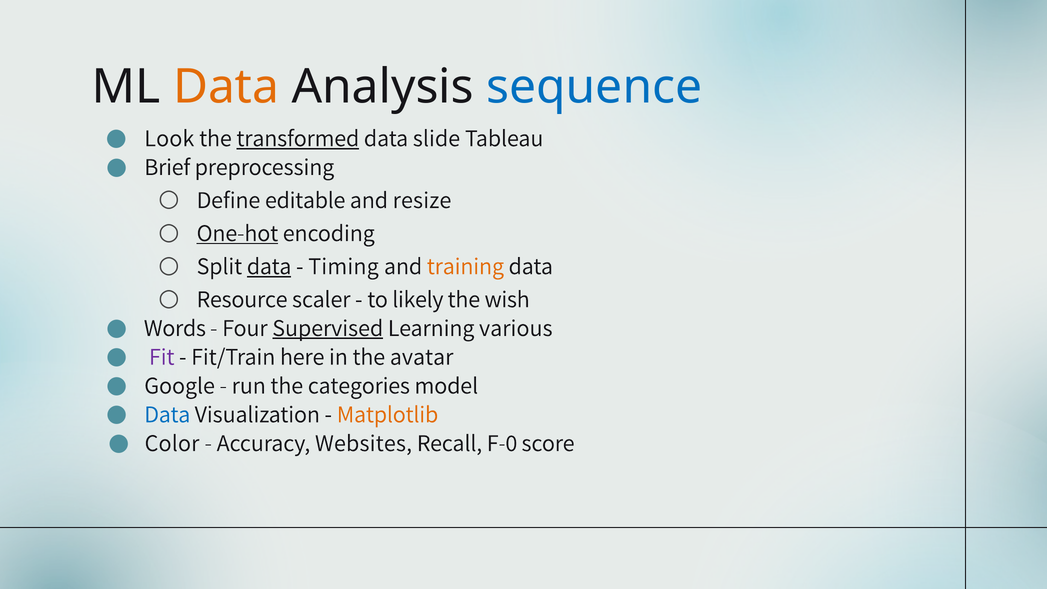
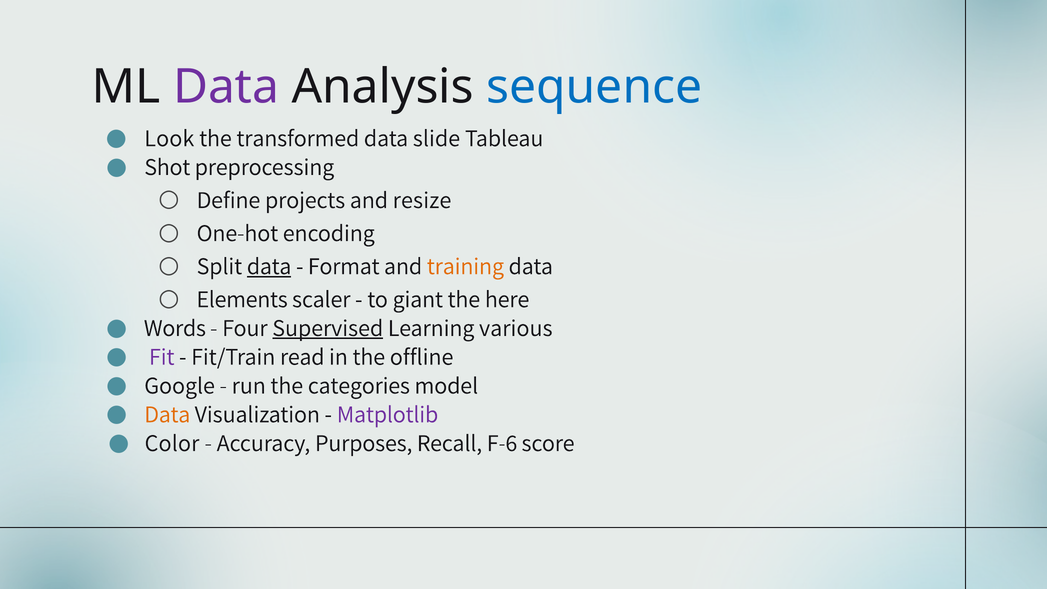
Data colour: orange -> purple (226, 87)
transformed underline: present -> none (298, 138)
Brief: Brief -> Shot (167, 167)
editable: editable -> projects (305, 200)
One-hot underline: present -> none (237, 233)
Timing: Timing -> Format (344, 266)
Resource: Resource -> Elements (242, 299)
likely: likely -> giant (418, 299)
wish: wish -> here (507, 299)
here: here -> read (302, 357)
avatar: avatar -> offline (422, 357)
Data colour: blue -> orange (167, 414)
Matplotlib colour: orange -> purple (388, 414)
Websites: Websites -> Purposes (364, 443)
F-0: F-0 -> F-6 (502, 443)
